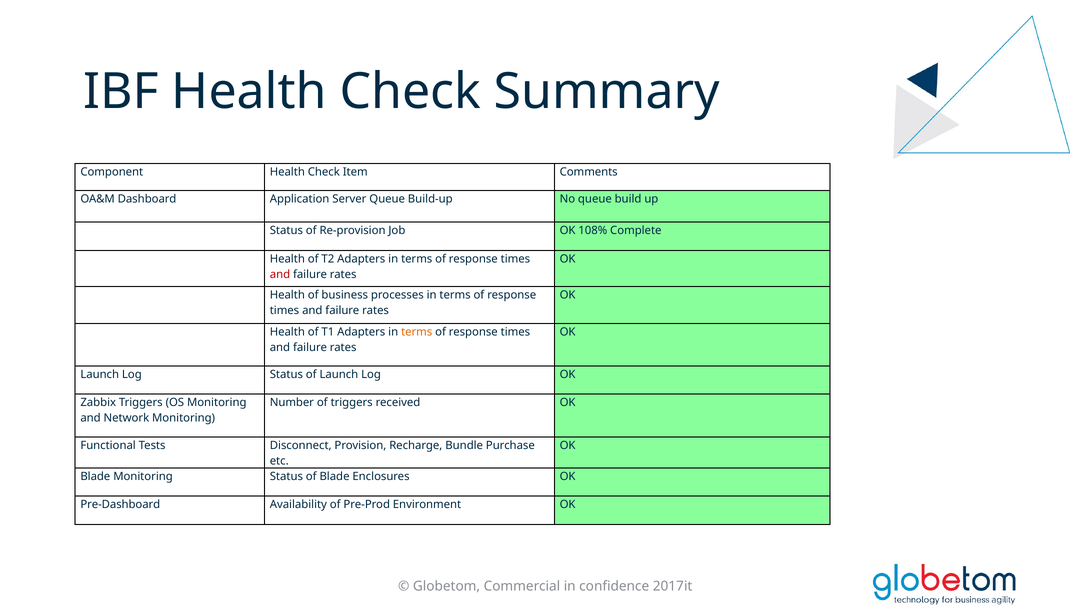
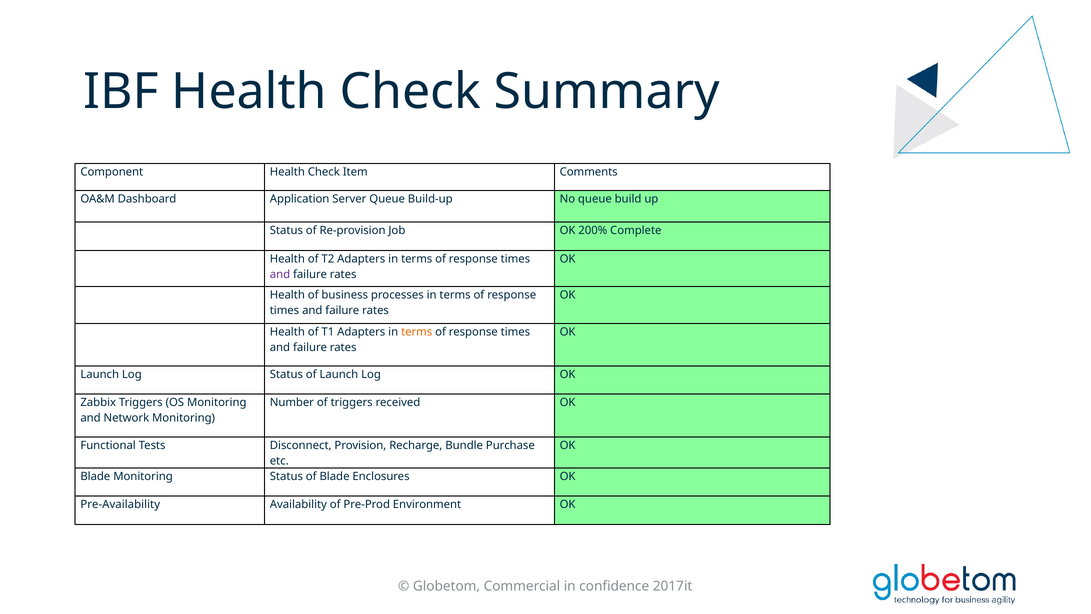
108%: 108% -> 200% (593, 230)
and colour: red -> purple (280, 274)
Pre-Dashboard: Pre-Dashboard -> Pre-Availability (120, 504)
